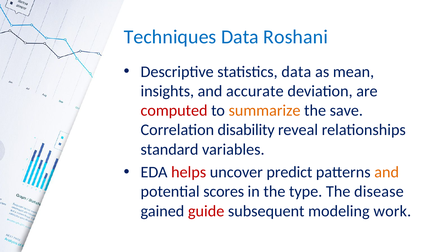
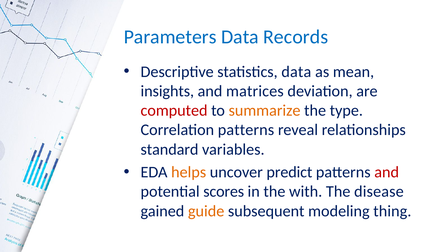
Techniques: Techniques -> Parameters (170, 37)
Roshani: Roshani -> Records (296, 37)
accurate: accurate -> matrices (255, 91)
save: save -> type (346, 111)
Correlation disability: disability -> patterns (246, 130)
helps colour: red -> orange (189, 172)
and colour: orange -> red (387, 172)
type: type -> with (306, 192)
guide colour: red -> orange (206, 211)
work: work -> thing (392, 211)
